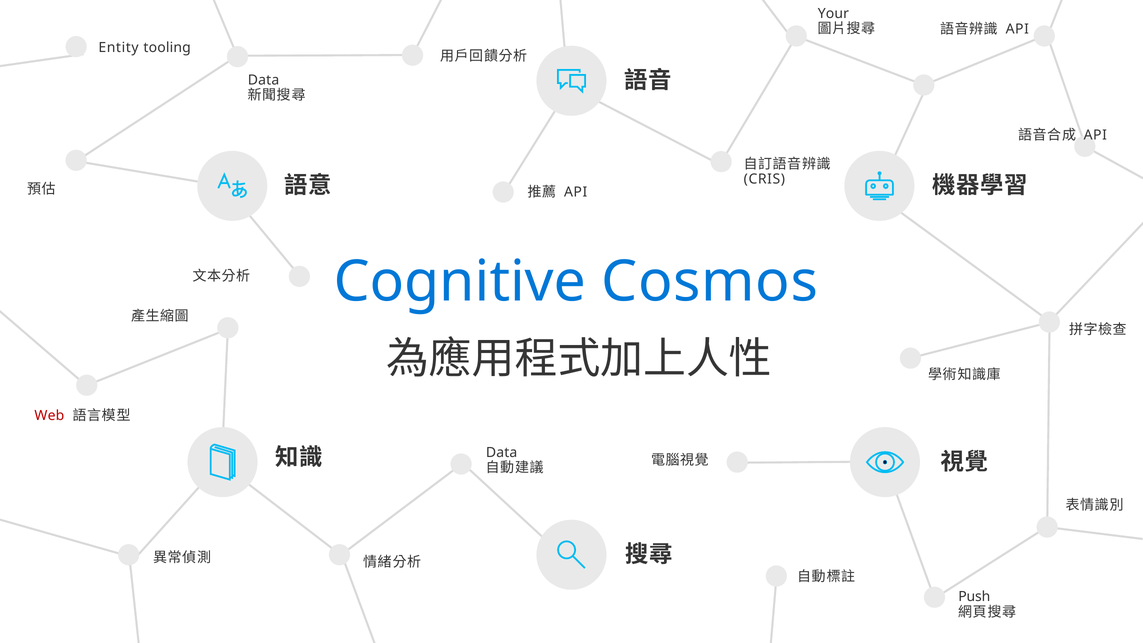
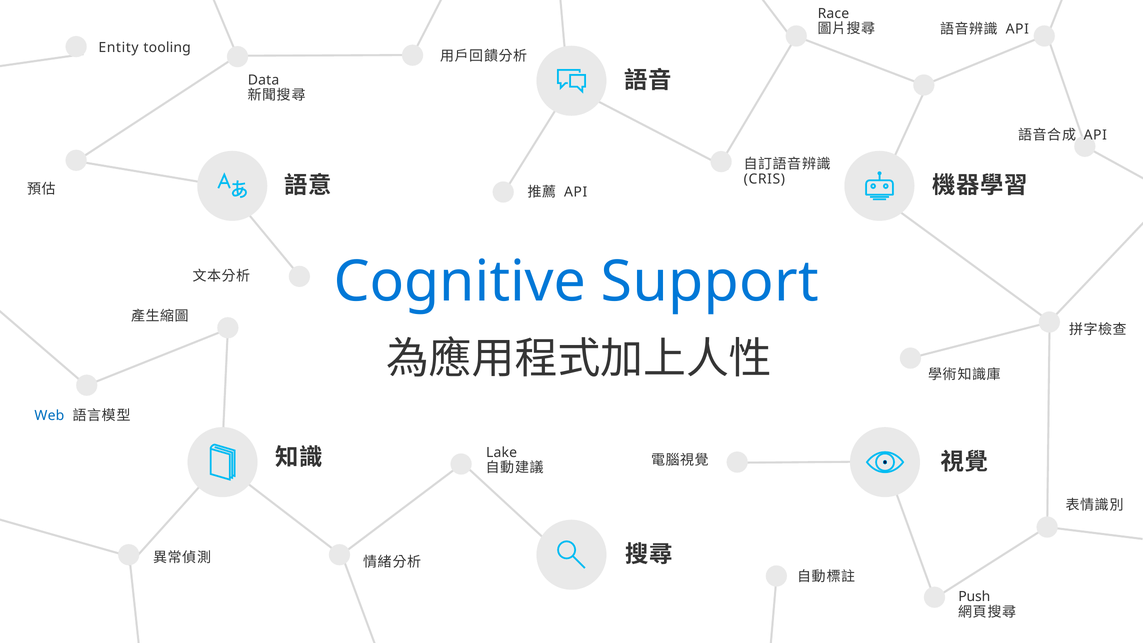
Your: Your -> Race (833, 13)
Cosmos: Cosmos -> Support (710, 282)
Web colour: red -> blue (49, 415)
Data: Data -> Lake (502, 452)
